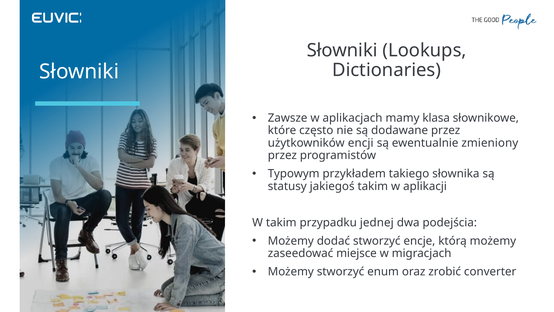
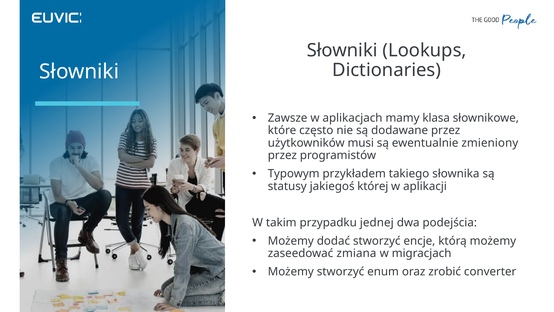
encji: encji -> musi (361, 143)
jakiegoś takim: takim -> której (373, 186)
miejsce: miejsce -> zmiana (356, 253)
